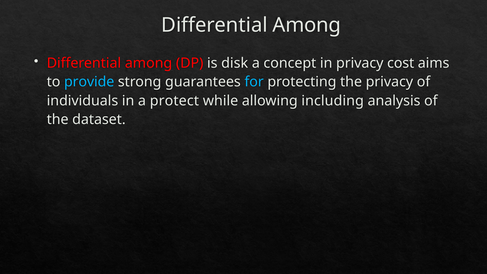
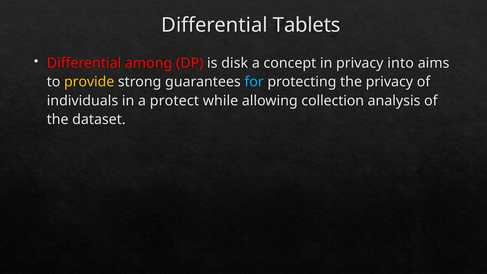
Among: Among -> Tablets (307, 25)
cost: cost -> into (401, 63)
provide colour: light blue -> yellow (89, 82)
including: including -> collection (333, 101)
